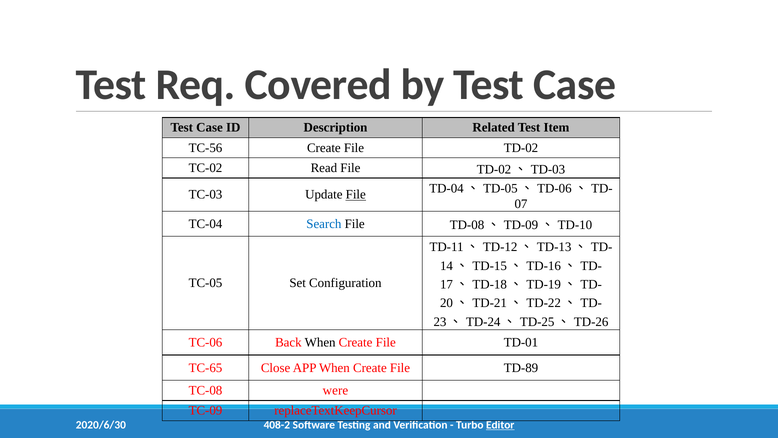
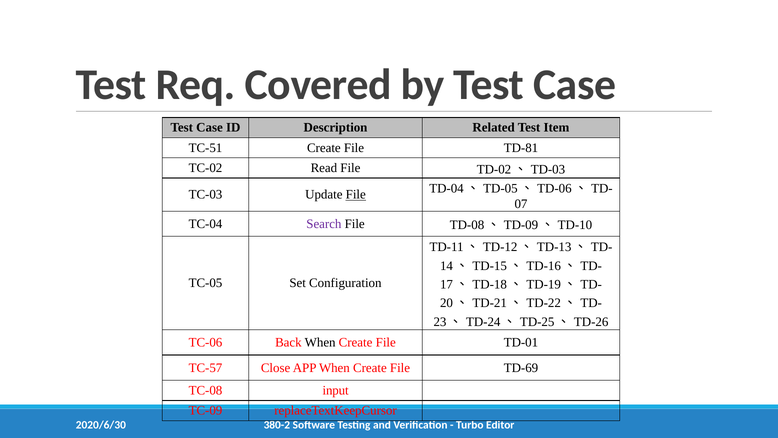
TC-56: TC-56 -> TC-51 (205, 148)
TD-02: TD-02 -> TD-81 (521, 148)
Search colour: blue -> purple (324, 224)
TC-65: TC-65 -> TC-57 (205, 367)
TD-89: TD-89 -> TD-69 (521, 367)
were: were -> input (336, 390)
408-2: 408-2 -> 380-2 (277, 425)
Editor underline: present -> none (500, 425)
